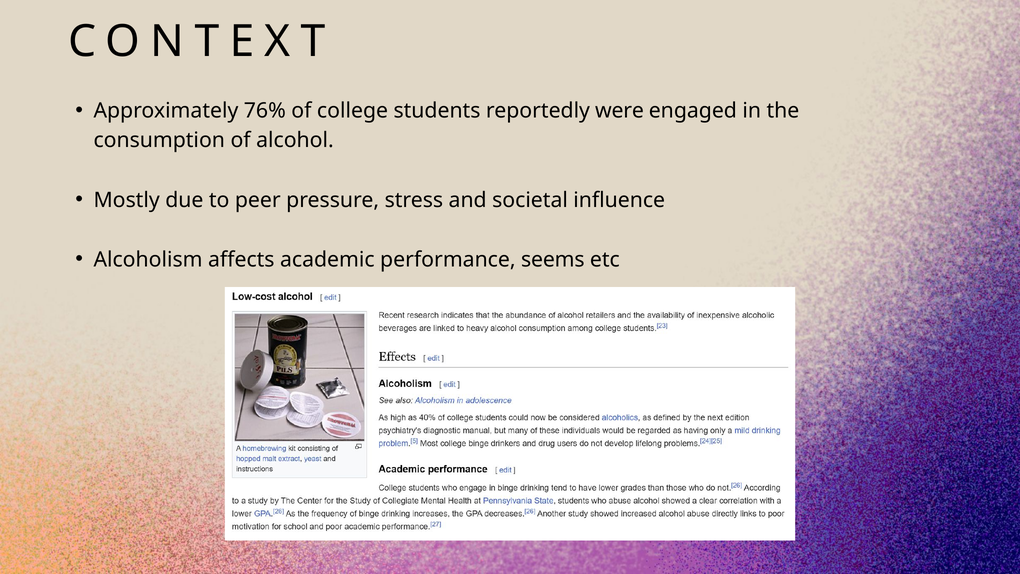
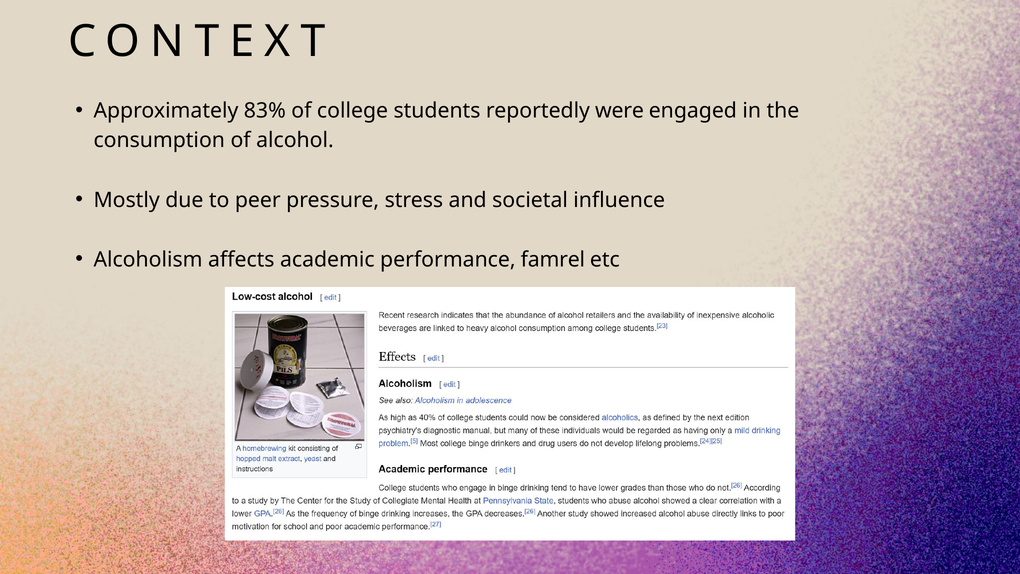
76%: 76% -> 83% (265, 111)
seems: seems -> famrel (553, 259)
